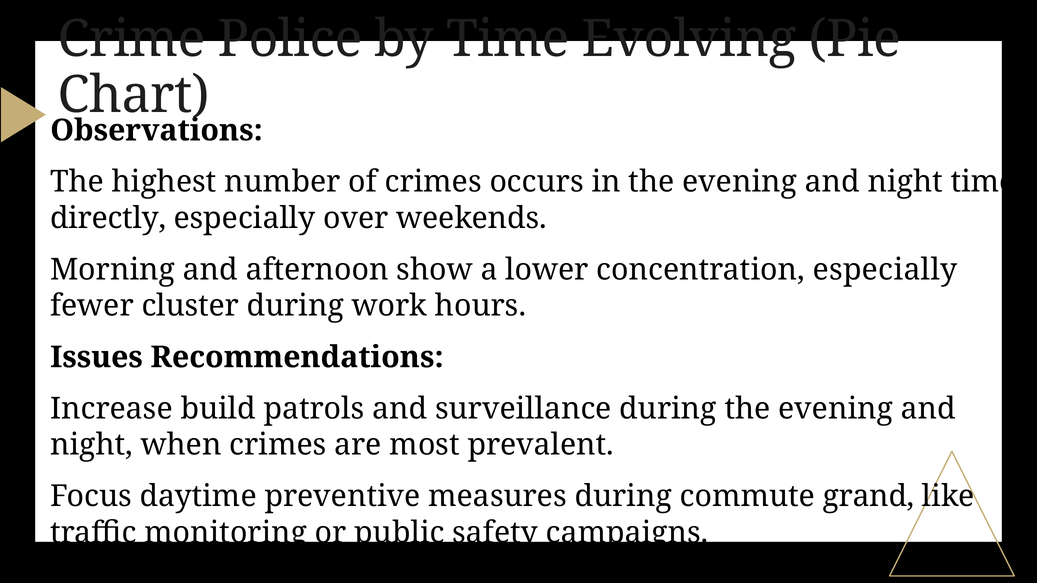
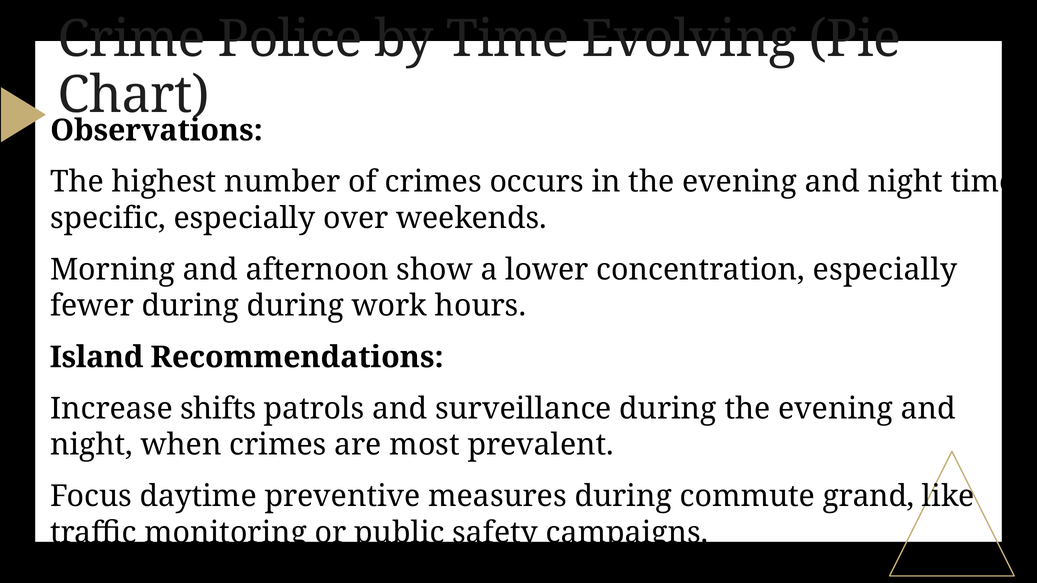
directly: directly -> specific (108, 218)
fewer cluster: cluster -> during (190, 306)
Issues: Issues -> Island (97, 357)
build: build -> shifts (218, 409)
